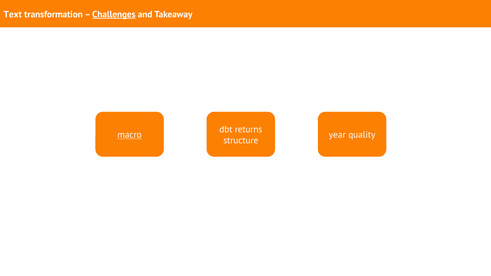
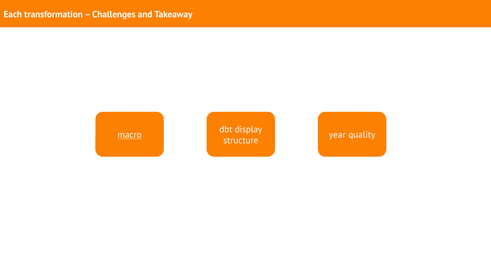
Text: Text -> Each (13, 14)
Challenges underline: present -> none (114, 14)
returns: returns -> display (249, 129)
